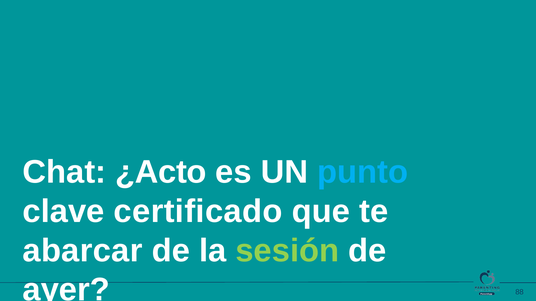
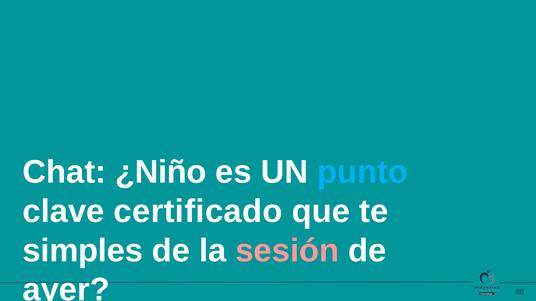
¿Acto: ¿Acto -> ¿Niño (161, 172)
abarcar: abarcar -> simples (83, 251)
sesión colour: light green -> pink (287, 251)
